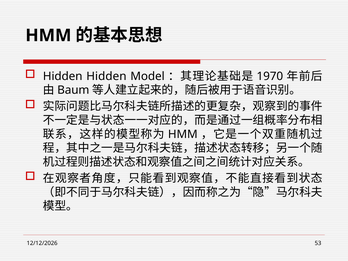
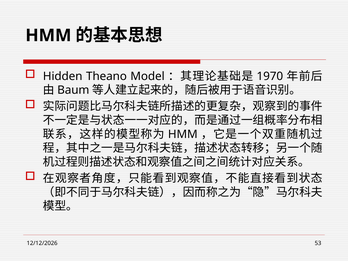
Hidden Hidden: Hidden -> Theano (106, 76)
